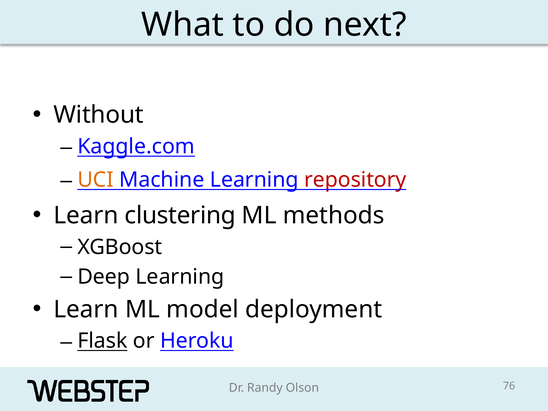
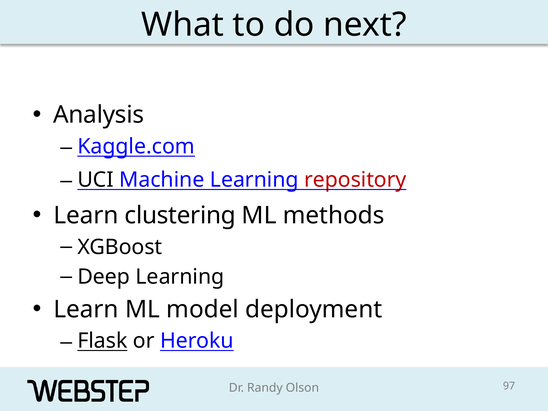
Without: Without -> Analysis (99, 115)
UCI colour: orange -> black (96, 180)
76: 76 -> 97 (509, 386)
